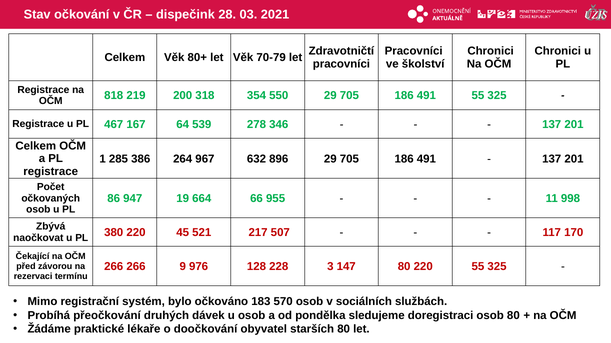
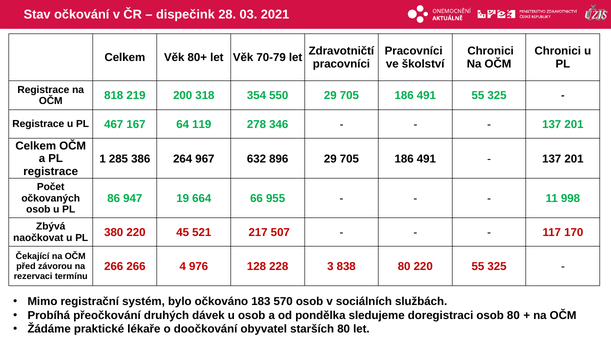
539: 539 -> 119 (202, 125)
9: 9 -> 4 (183, 267)
147: 147 -> 838 (346, 267)
